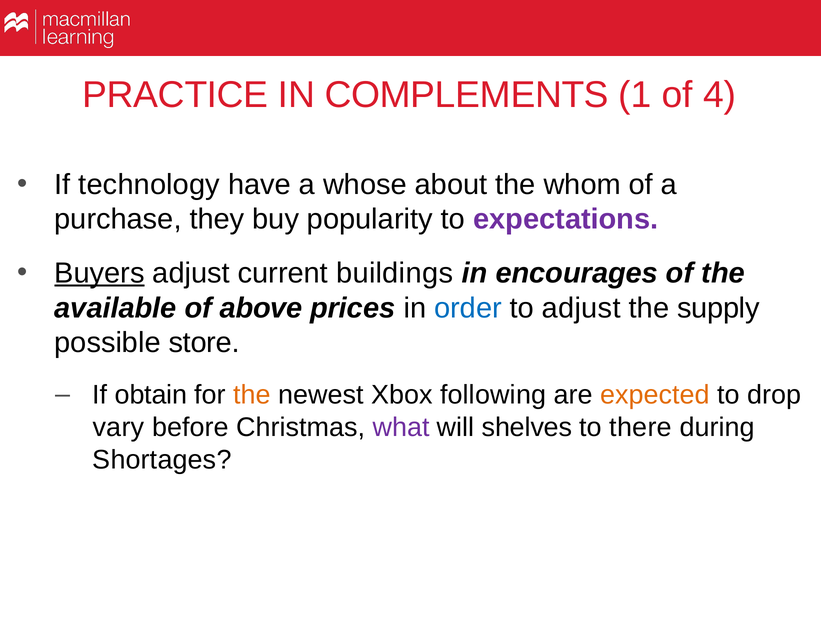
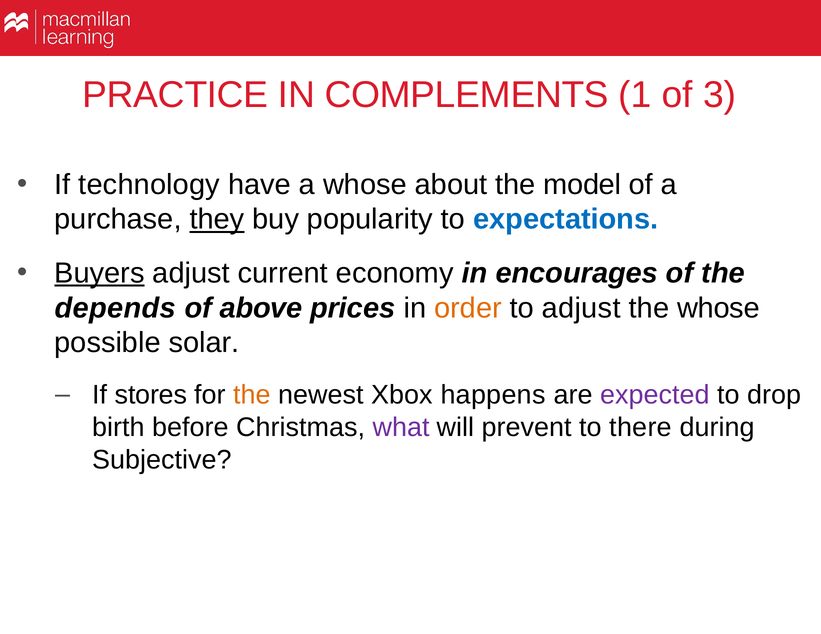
4: 4 -> 3 (720, 95)
whom: whom -> model (582, 185)
they underline: none -> present (217, 220)
expectations colour: purple -> blue (566, 220)
buildings: buildings -> economy (395, 273)
available: available -> depends (115, 308)
order colour: blue -> orange (468, 308)
the supply: supply -> whose (718, 308)
store: store -> solar (204, 343)
obtain: obtain -> stores (151, 395)
following: following -> happens (493, 395)
expected colour: orange -> purple (655, 395)
vary: vary -> birth (119, 428)
shelves: shelves -> prevent (527, 428)
Shortages: Shortages -> Subjective (162, 460)
